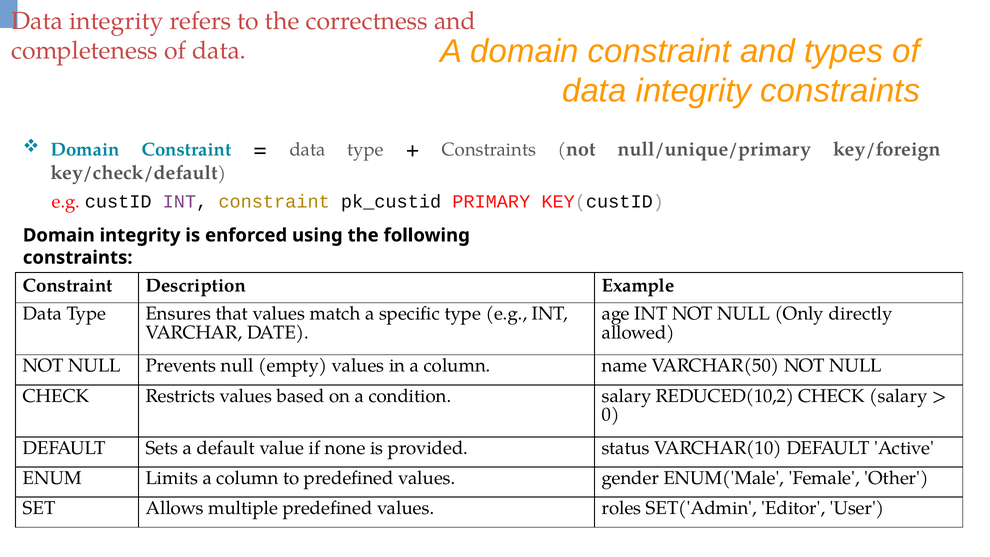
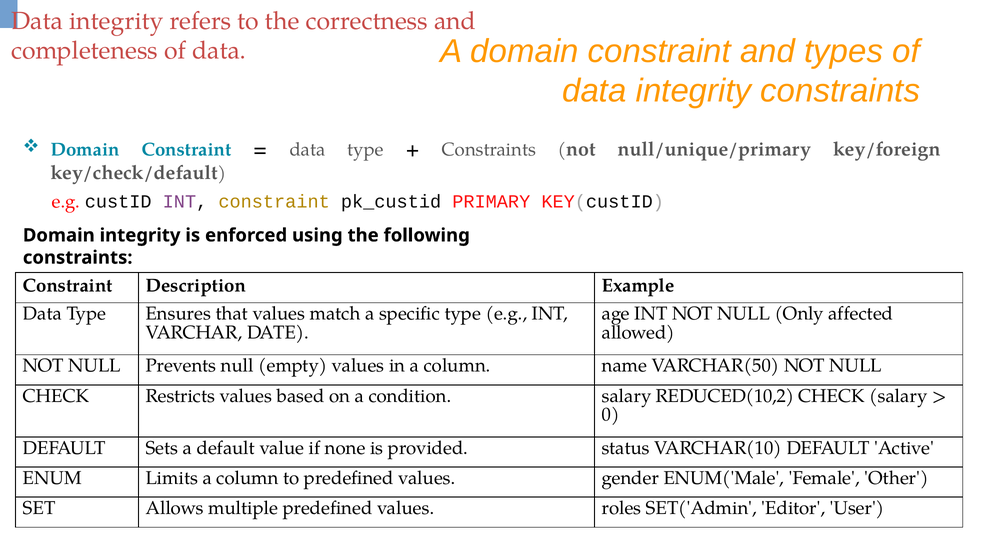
directly: directly -> affected (861, 314)
